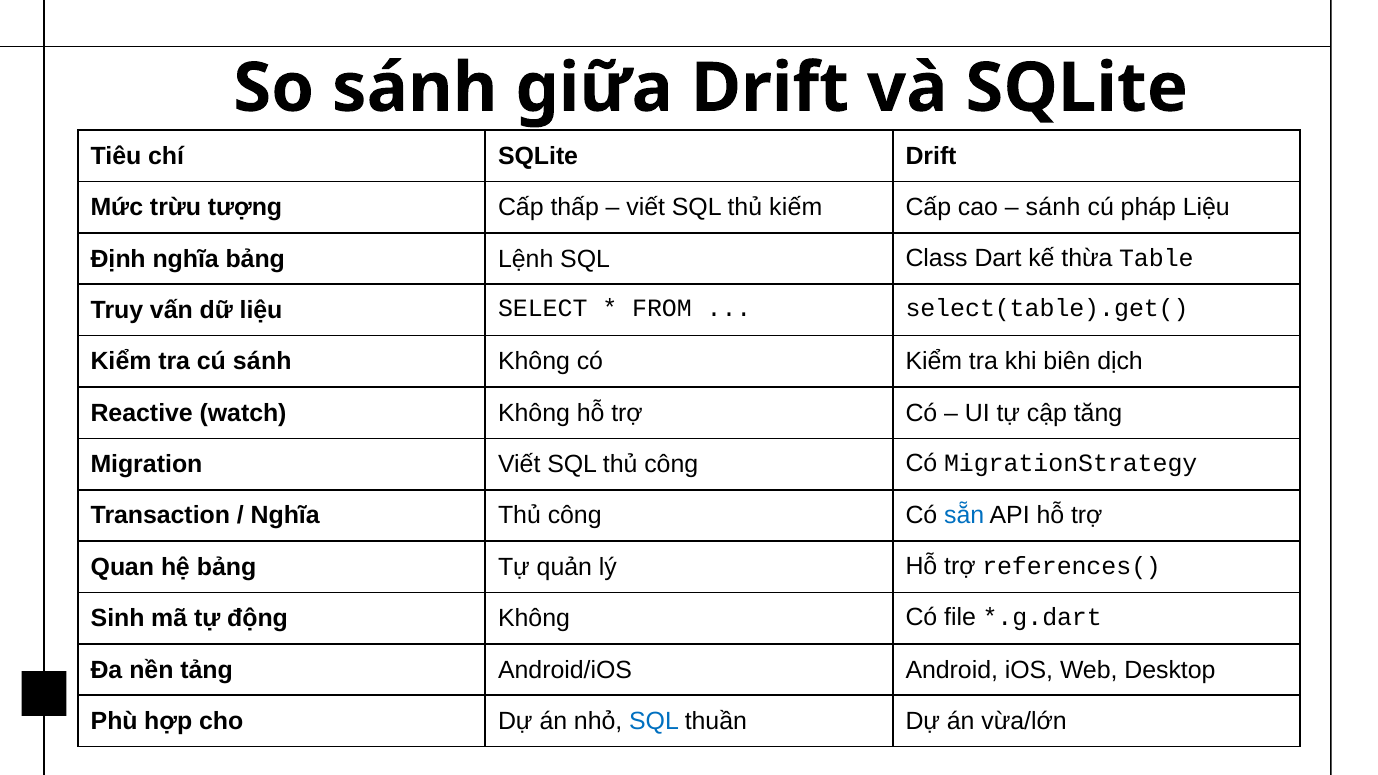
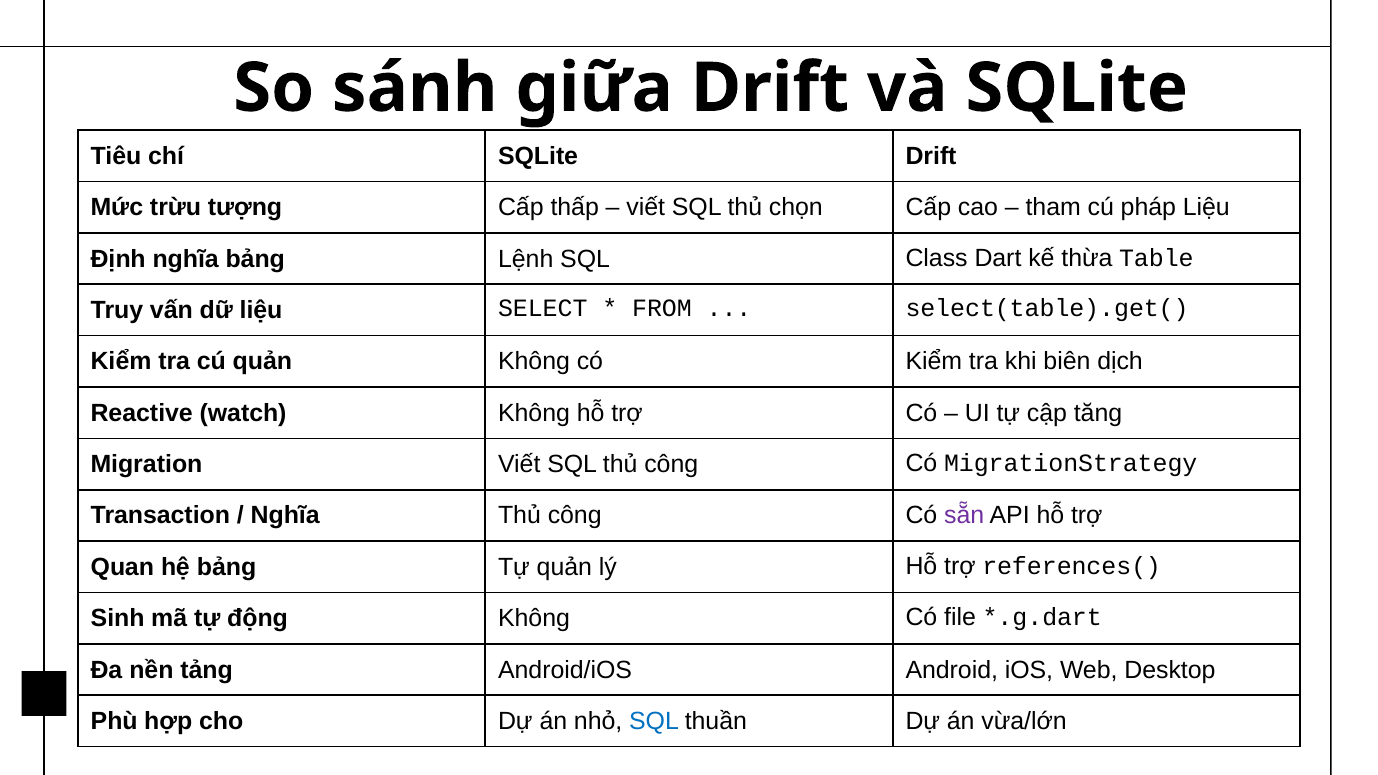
kiếm: kiếm -> chọn (796, 208)
sánh: sánh -> tham (1053, 208)
cú sánh: sánh -> quản (262, 362)
sẵn colour: blue -> purple (964, 516)
